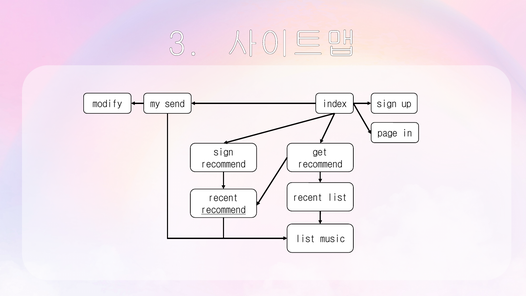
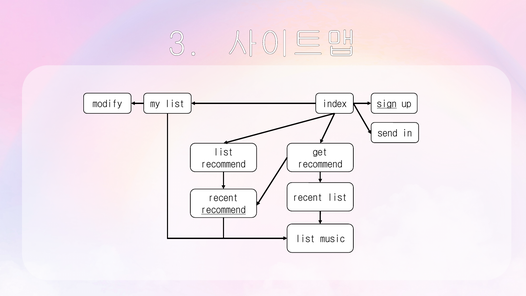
my send: send -> list (175, 104)
sign underline: none -> present (387, 104)
page: page -> send (387, 133)
sign: sign -> list (223, 152)
